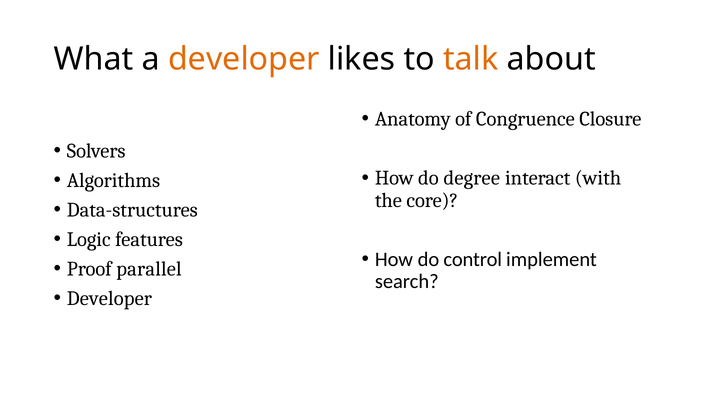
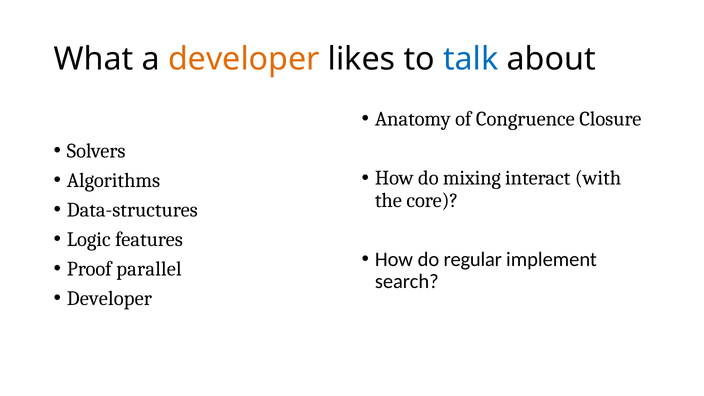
talk colour: orange -> blue (471, 59)
degree: degree -> mixing (472, 178)
control: control -> regular (473, 259)
